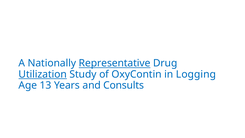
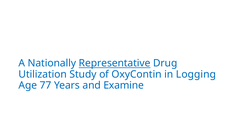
Utilization underline: present -> none (43, 74)
13: 13 -> 77 (46, 85)
Consults: Consults -> Examine (124, 85)
